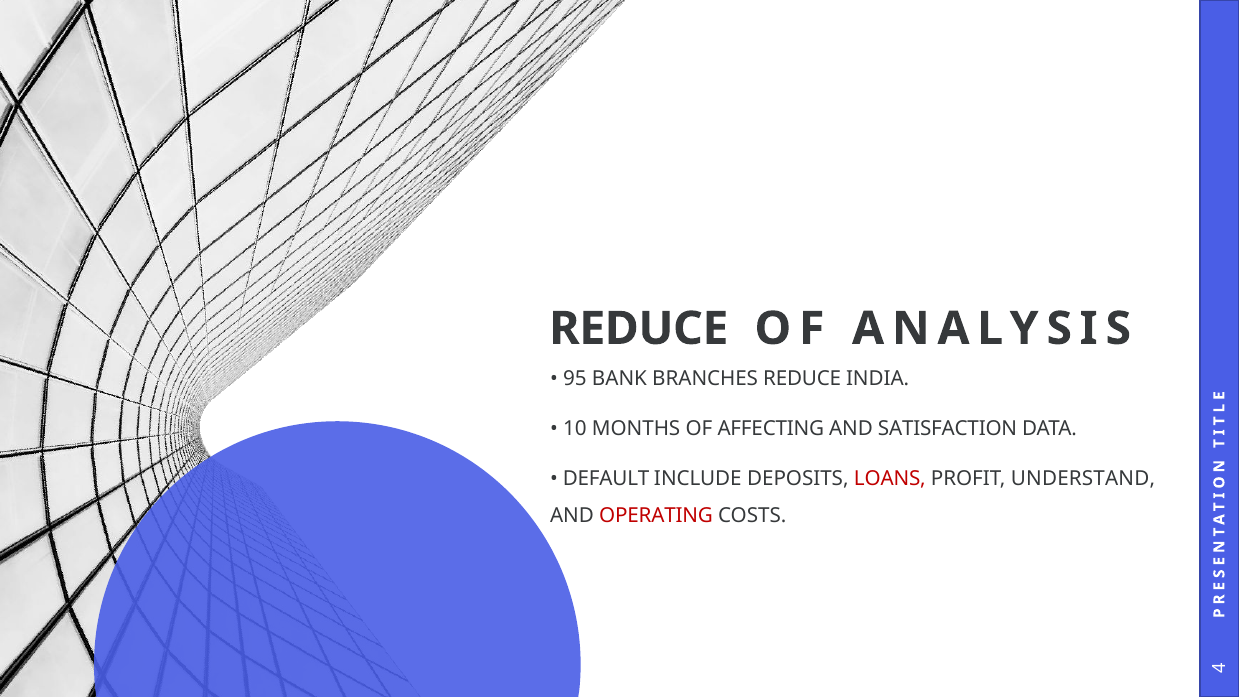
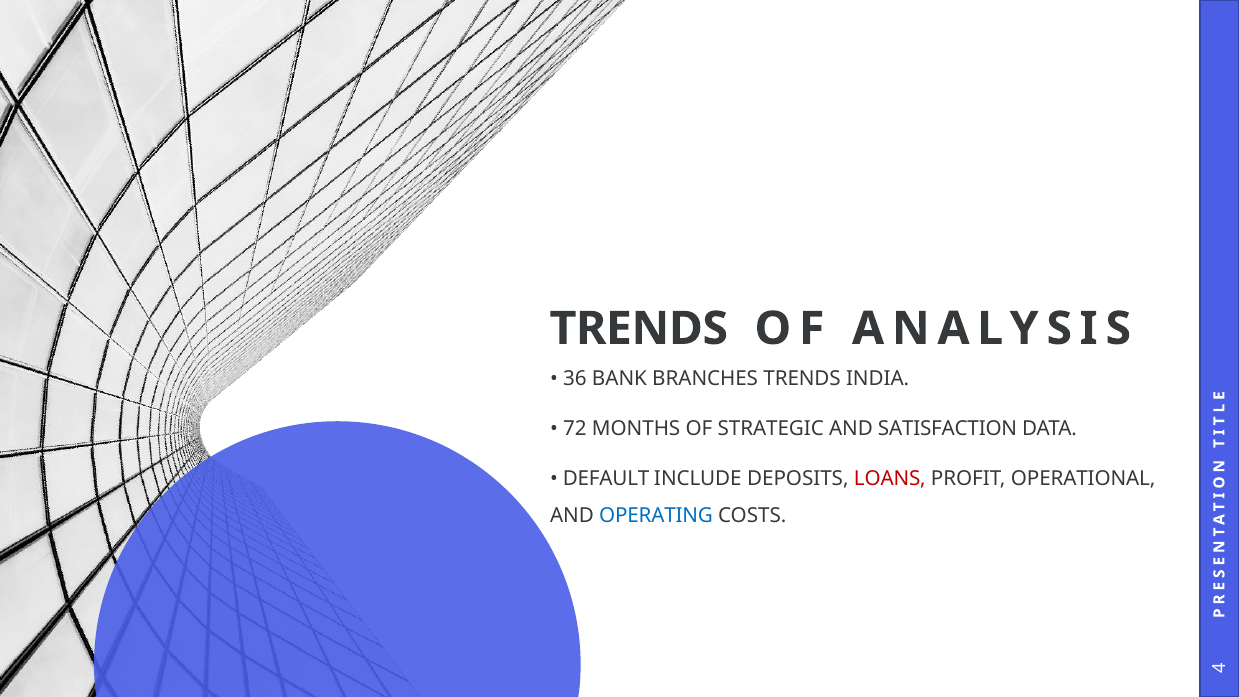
REDUCE: REDUCE -> TRENDS (639, 329)
95: 95 -> 36 (575, 379)
BRANCHES REDUCE: REDUCE -> TRENDS (802, 379)
10: 10 -> 72 (575, 429)
AFFECTING: AFFECTING -> STRATEGIC (771, 429)
UNDERSTAND: UNDERSTAND -> OPERATIONAL (1083, 479)
OPERATING colour: red -> blue (656, 516)
